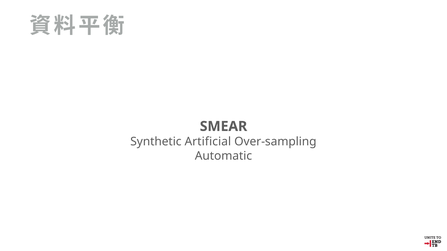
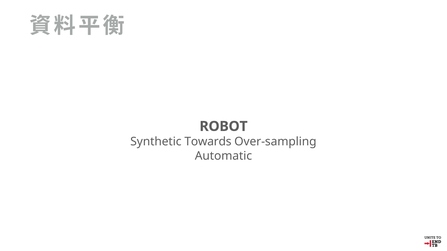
SMEAR: SMEAR -> ROBOT (224, 127)
Artificial: Artificial -> Towards (208, 142)
